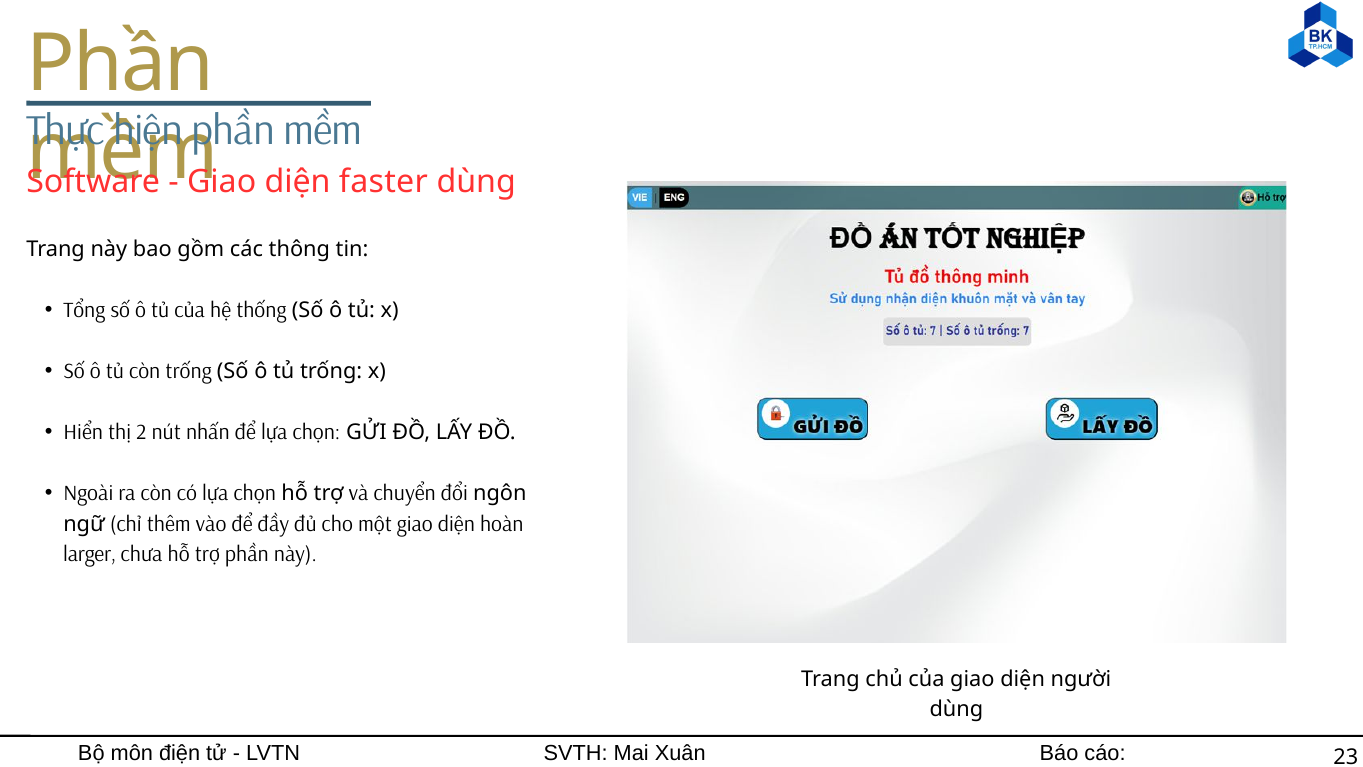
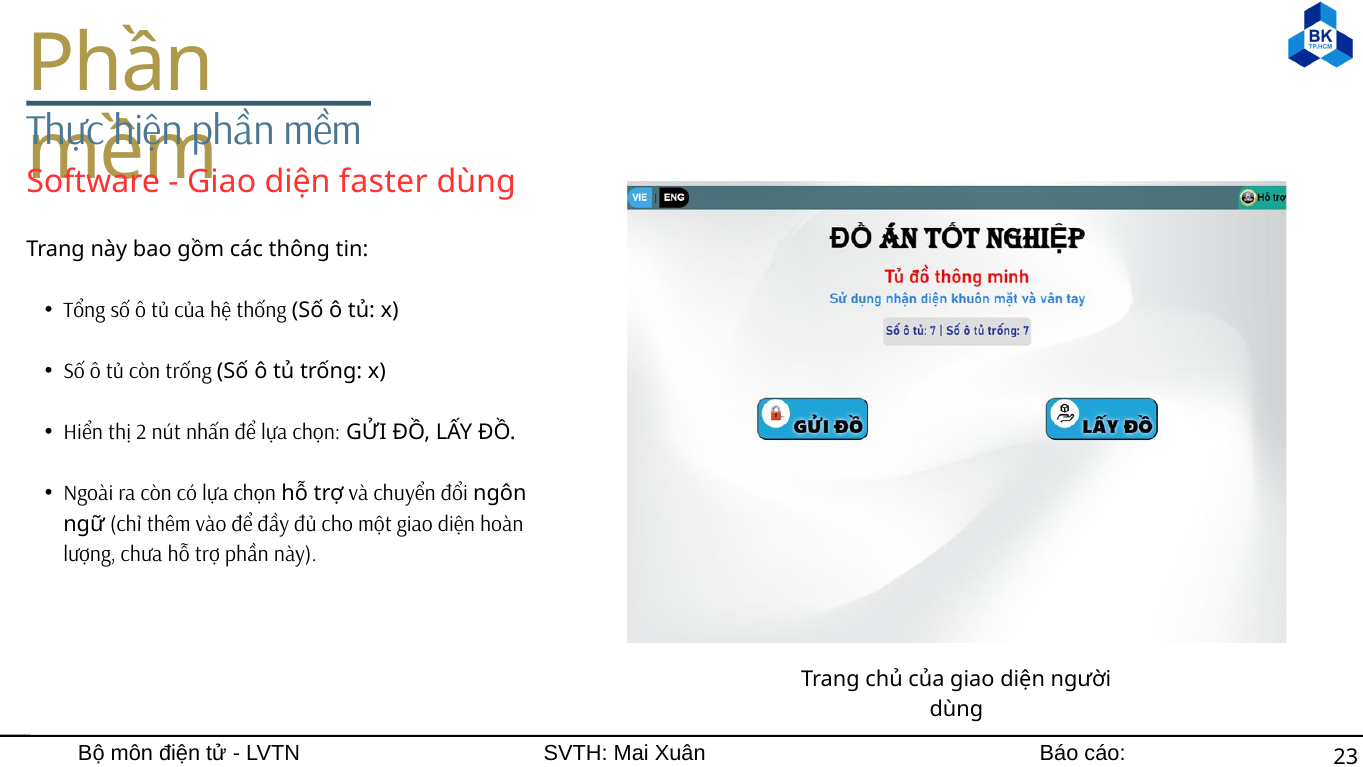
larger: larger -> lượng (89, 554)
